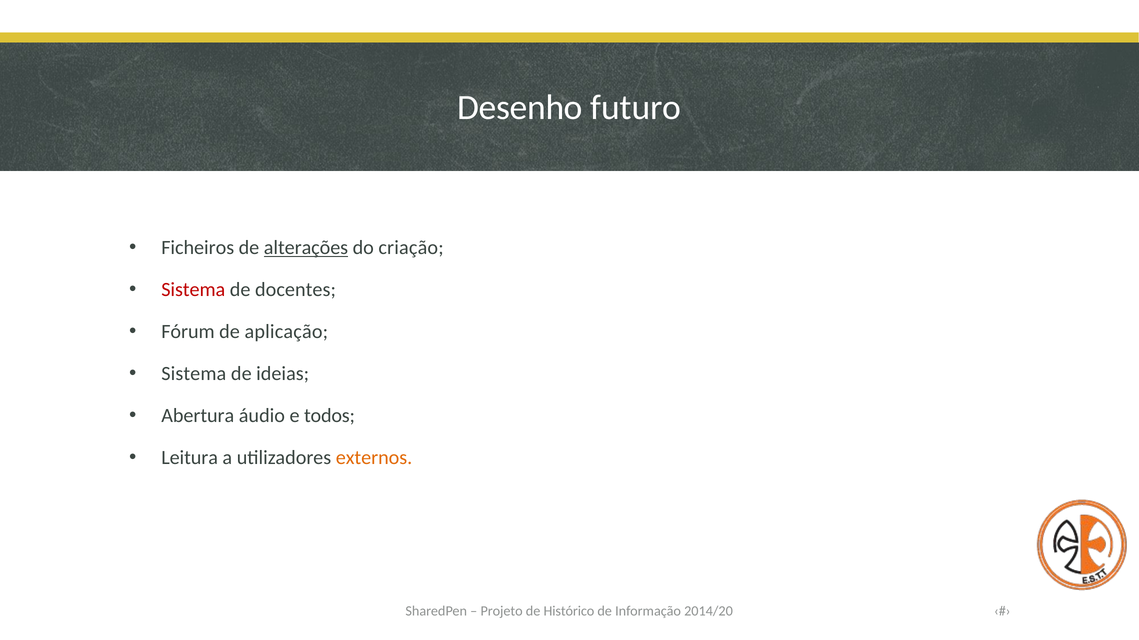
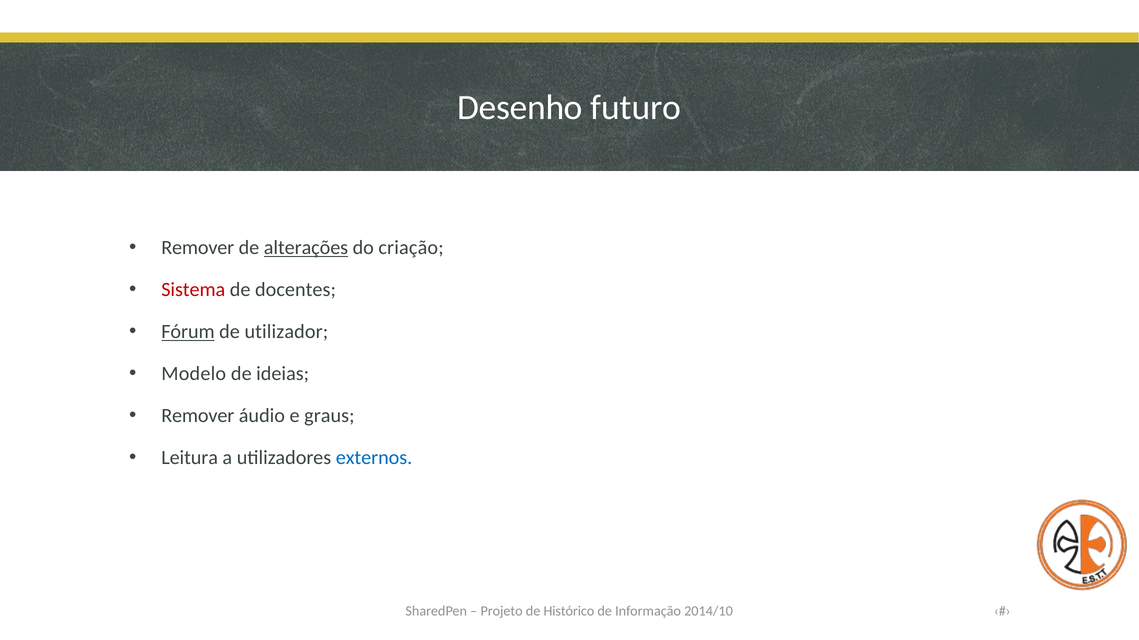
Ficheiros: Ficheiros -> Remover (198, 248)
Fórum underline: none -> present (188, 332)
aplicação: aplicação -> utilizador (286, 332)
Sistema: Sistema -> Modelo (194, 374)
Abertura: Abertura -> Remover (198, 416)
todos: todos -> graus (329, 416)
externos colour: orange -> blue (374, 458)
2014/20: 2014/20 -> 2014/10 (708, 612)
